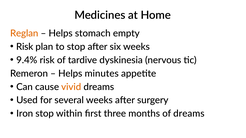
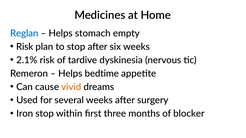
Reglan colour: orange -> blue (24, 33)
9.4%: 9.4% -> 2.1% (27, 60)
minutes: minutes -> bedtime (102, 74)
of dreams: dreams -> blocker (189, 114)
